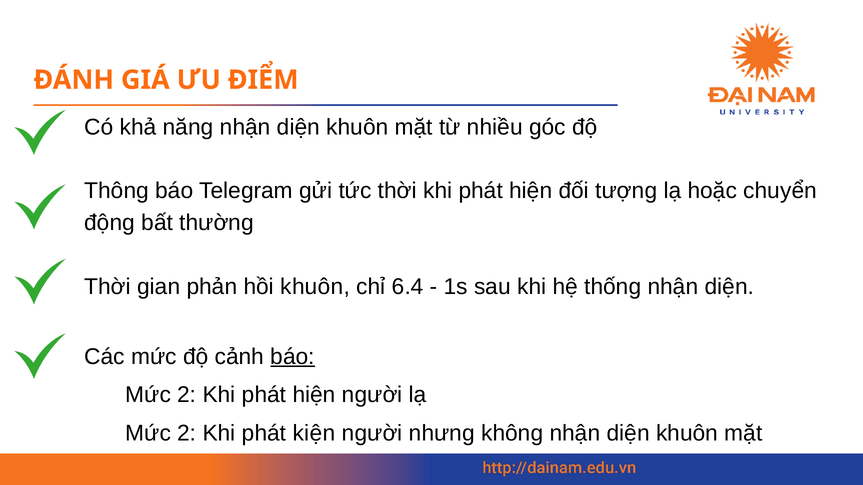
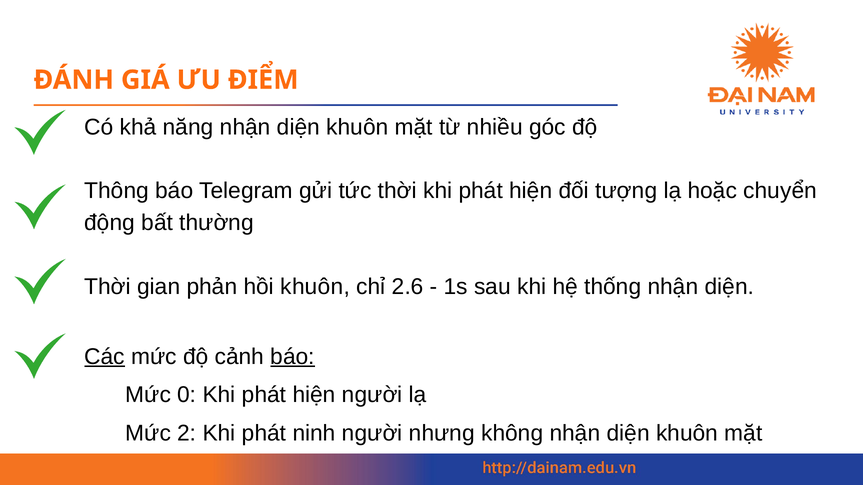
6.4: 6.4 -> 2.6 (408, 287)
Các underline: none -> present (105, 357)
2: 2 -> 0 (187, 395)
kiện: kiện -> ninh (314, 433)
